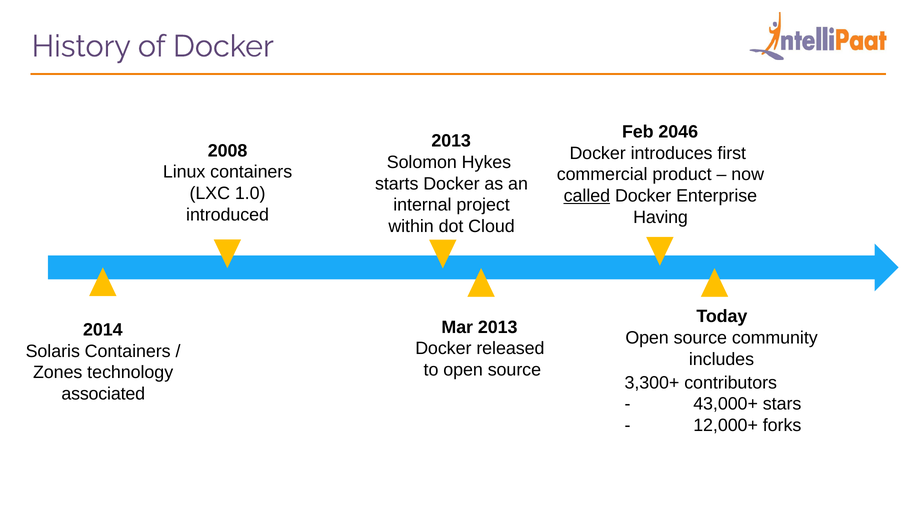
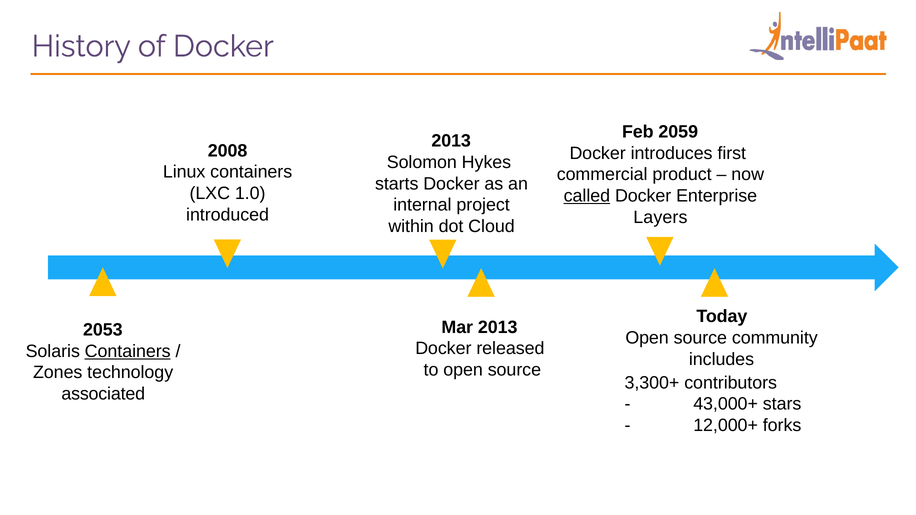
2046: 2046 -> 2059 (678, 132)
Having: Having -> Layers (660, 217)
2014: 2014 -> 2053 (103, 330)
Containers underline: none -> present (128, 351)
